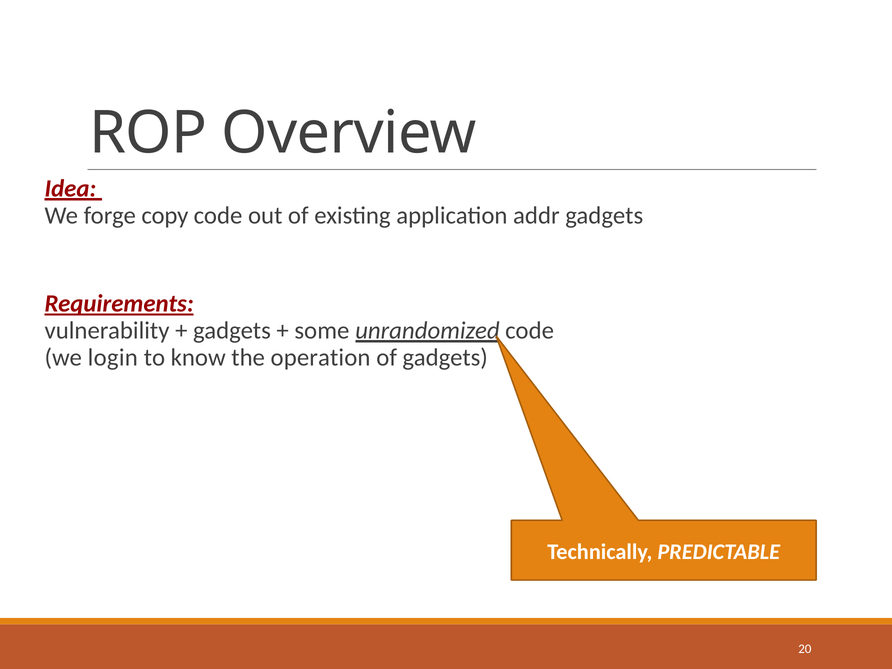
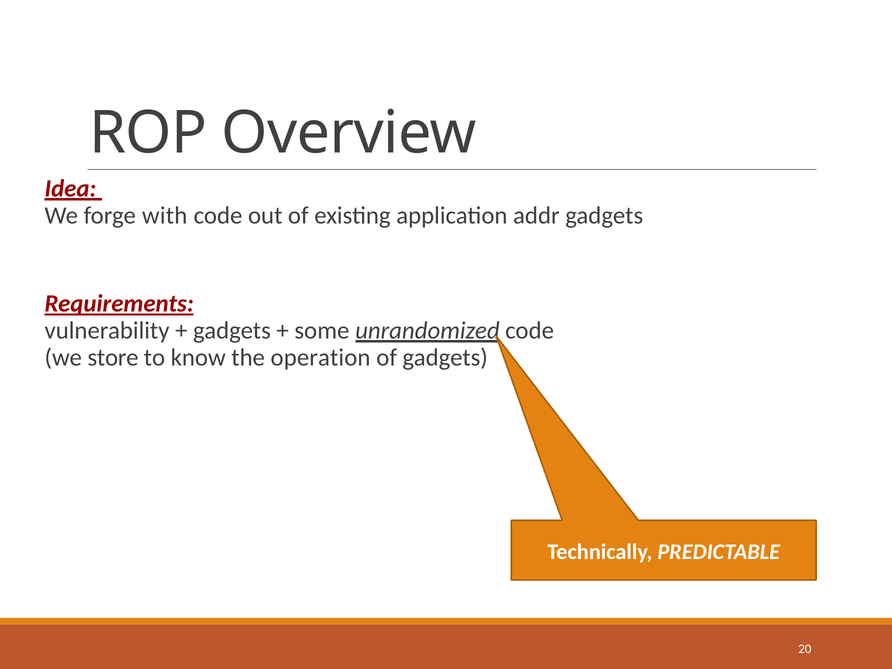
copy: copy -> with (165, 215)
login: login -> store (113, 357)
